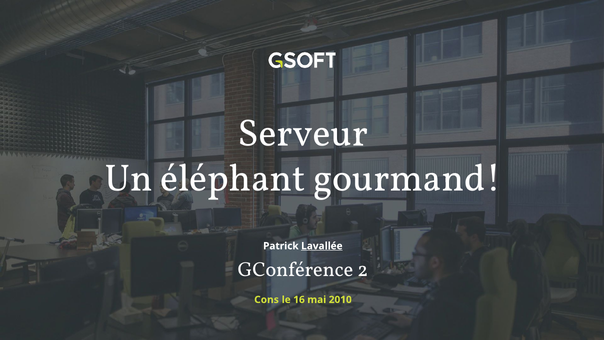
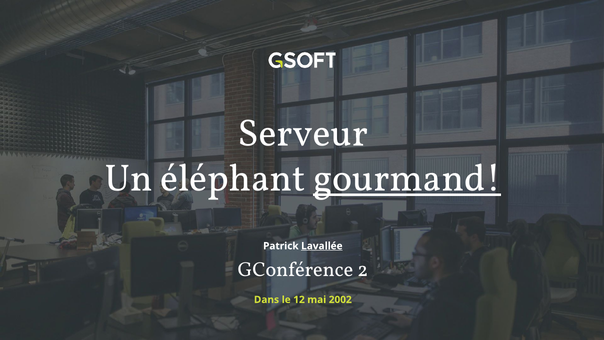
gourmand underline: none -> present (407, 178)
Cons: Cons -> Dans (267, 299)
16: 16 -> 12 (299, 299)
2010: 2010 -> 2002 (340, 299)
